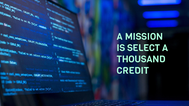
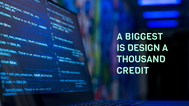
MISSION: MISSION -> BIGGEST (144, 37)
SELECT: SELECT -> DESIGN (144, 48)
